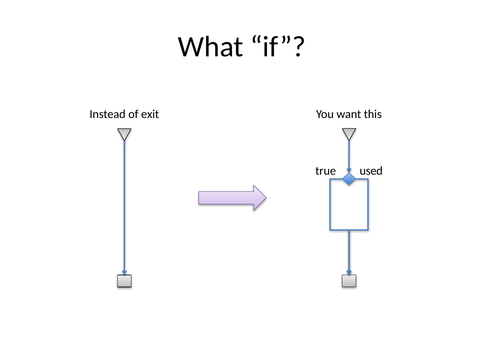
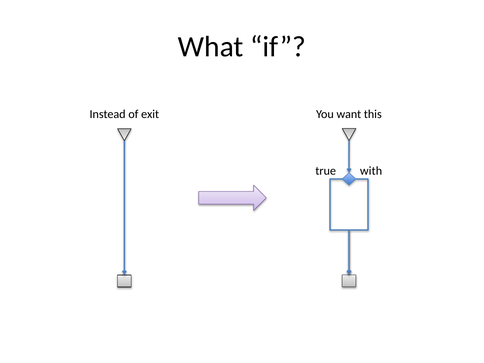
used: used -> with (371, 171)
